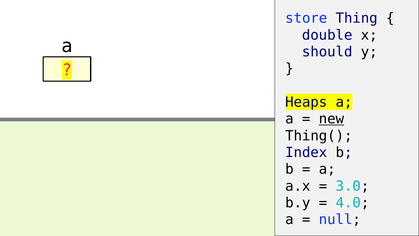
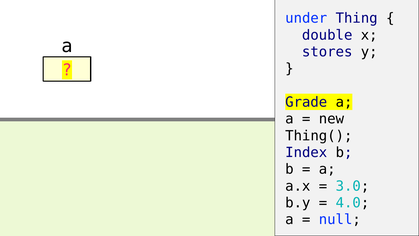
store: store -> under (306, 18)
should: should -> stores (327, 52)
Heaps: Heaps -> Grade (306, 102)
new underline: present -> none (331, 119)
